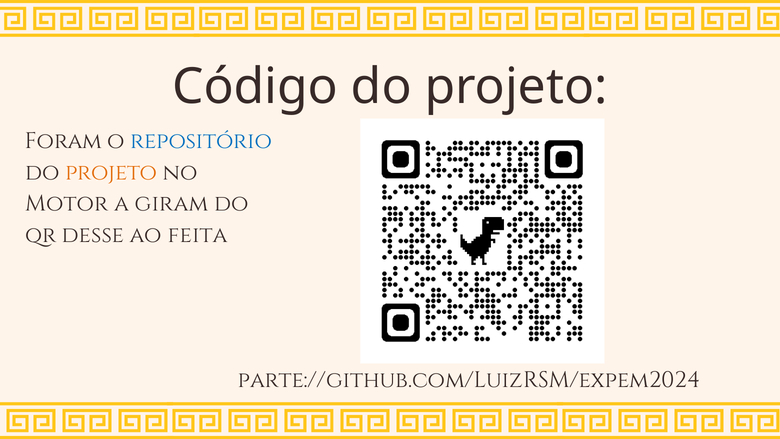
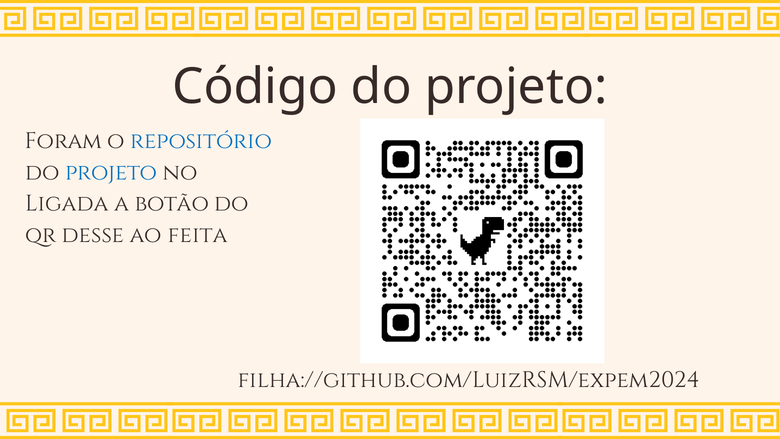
projeto colour: orange -> blue (111, 172)
Motor: Motor -> Ligada (67, 203)
giram: giram -> botão (172, 203)
parte://github.com/LuizRSM/expem2024: parte://github.com/LuizRSM/expem2024 -> filha://github.com/LuizRSM/expem2024 (469, 380)
